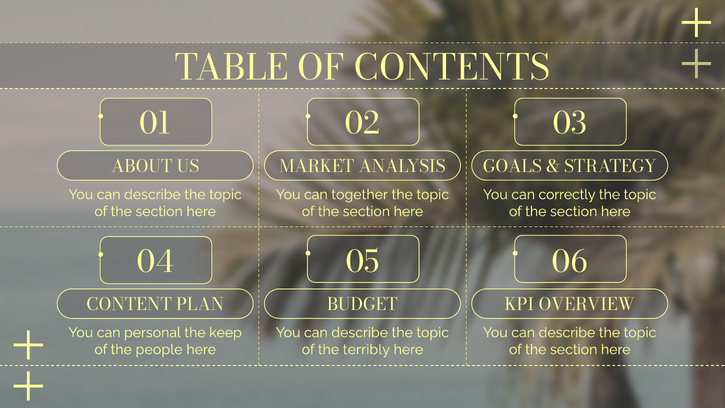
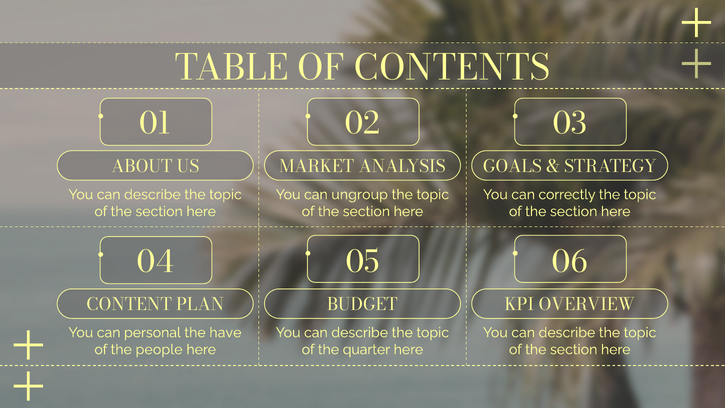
together: together -> ungroup (360, 194)
keep: keep -> have (225, 332)
terribly: terribly -> quarter (366, 349)
